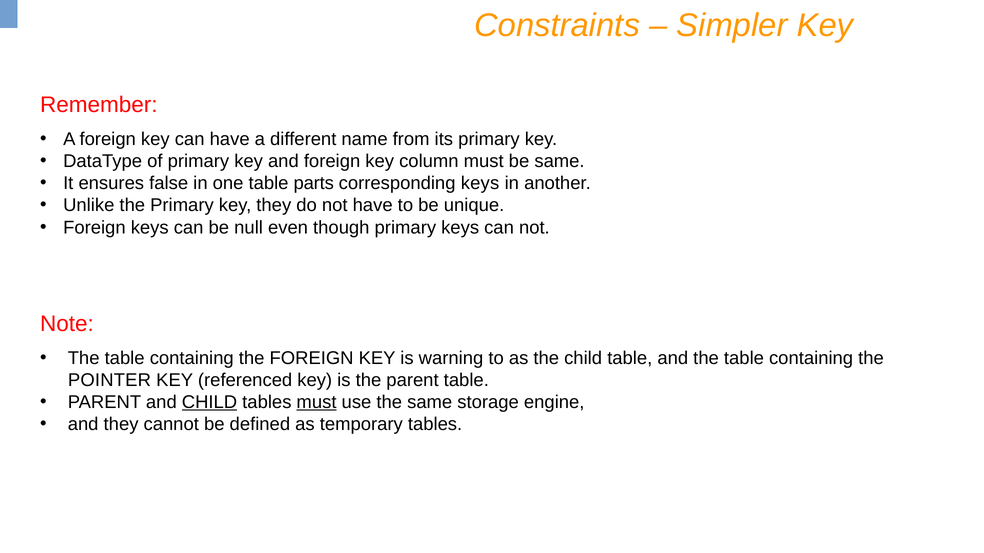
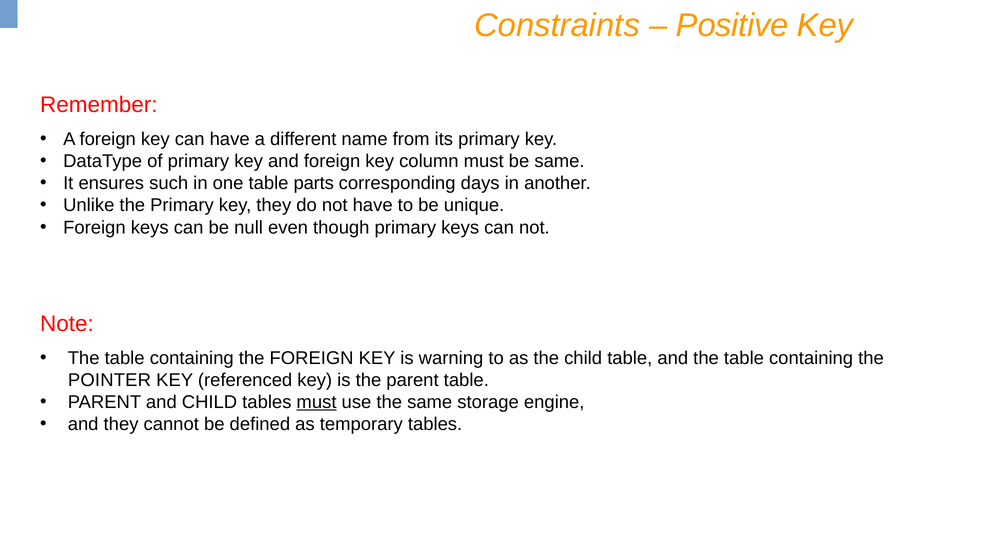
Simpler: Simpler -> Positive (732, 26)
false: false -> such (169, 183)
corresponding keys: keys -> days (480, 183)
CHILD underline: present -> none (209, 403)
